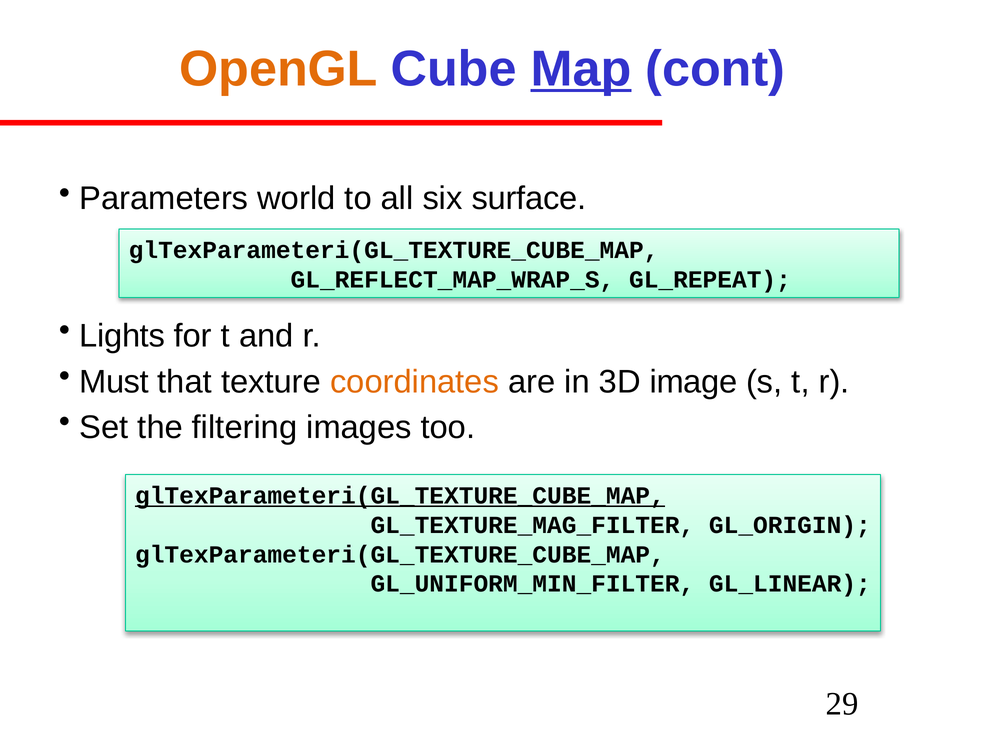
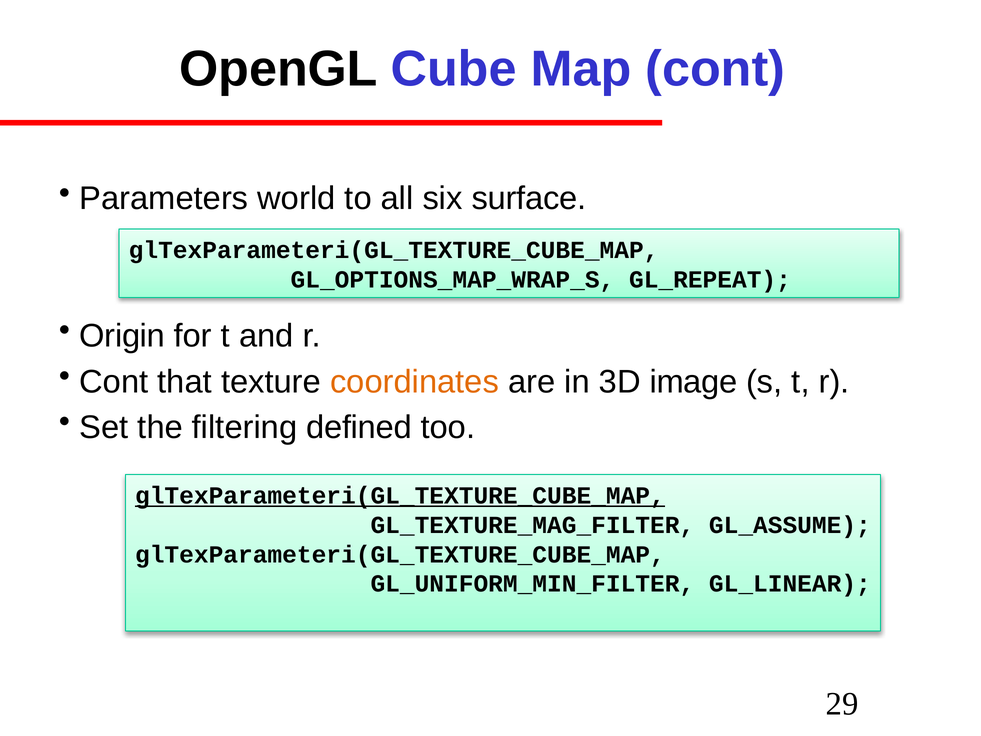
OpenGL colour: orange -> black (279, 69)
Map underline: present -> none (581, 69)
GL_REFLECT_MAP_WRAP_S: GL_REFLECT_MAP_WRAP_S -> GL_OPTIONS_MAP_WRAP_S (452, 280)
Lights: Lights -> Origin (122, 336)
Must: Must -> Cont (114, 382)
images: images -> defined (359, 427)
GL_ORIGIN: GL_ORIGIN -> GL_ASSUME (790, 525)
